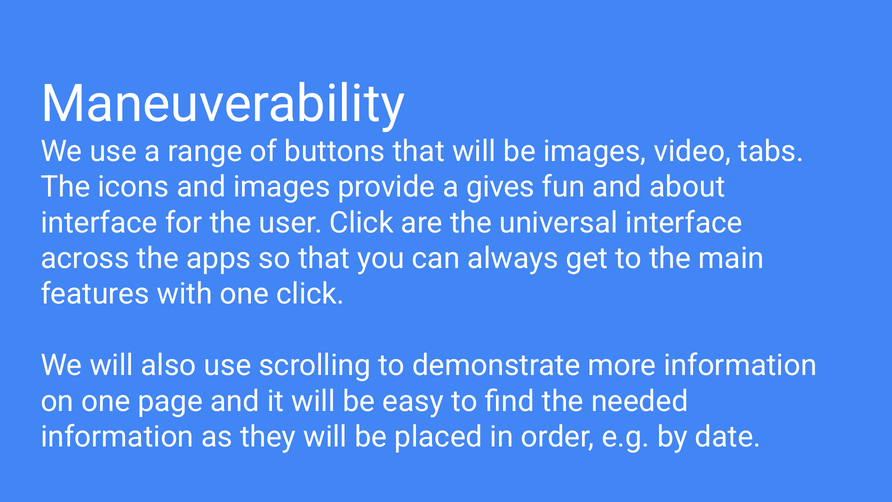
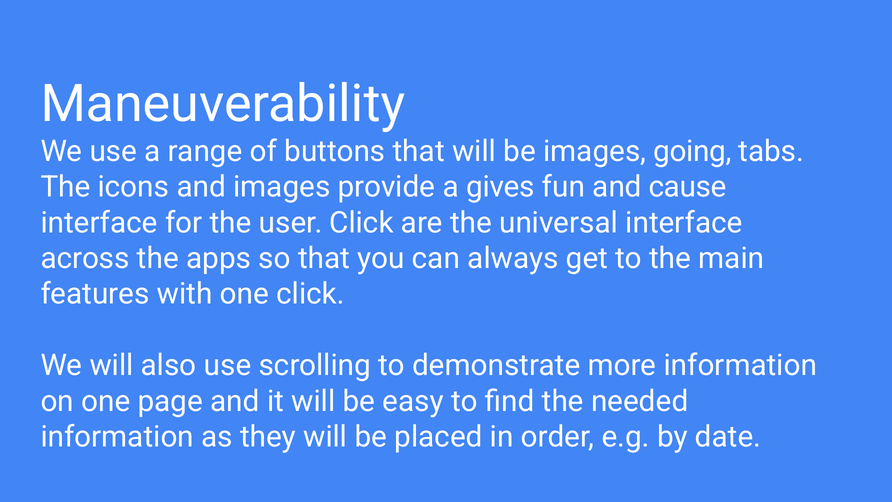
video: video -> going (692, 151)
about: about -> cause (688, 187)
